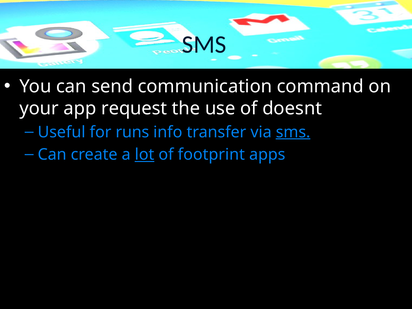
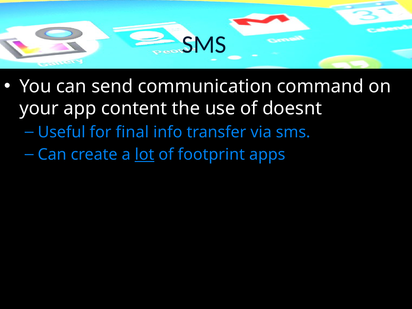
request: request -> content (134, 108)
runs: runs -> final (132, 132)
sms underline: present -> none (293, 132)
